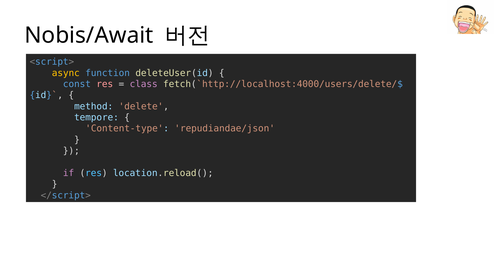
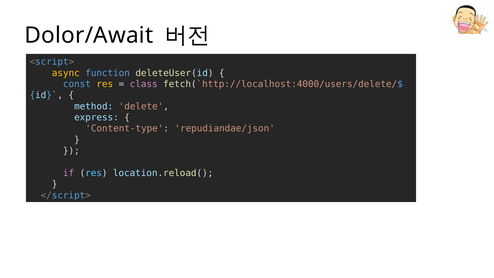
Nobis/Await: Nobis/Await -> Dolor/Await (89, 35)
res colour: pink -> yellow (105, 84)
tempore: tempore -> express (96, 117)
